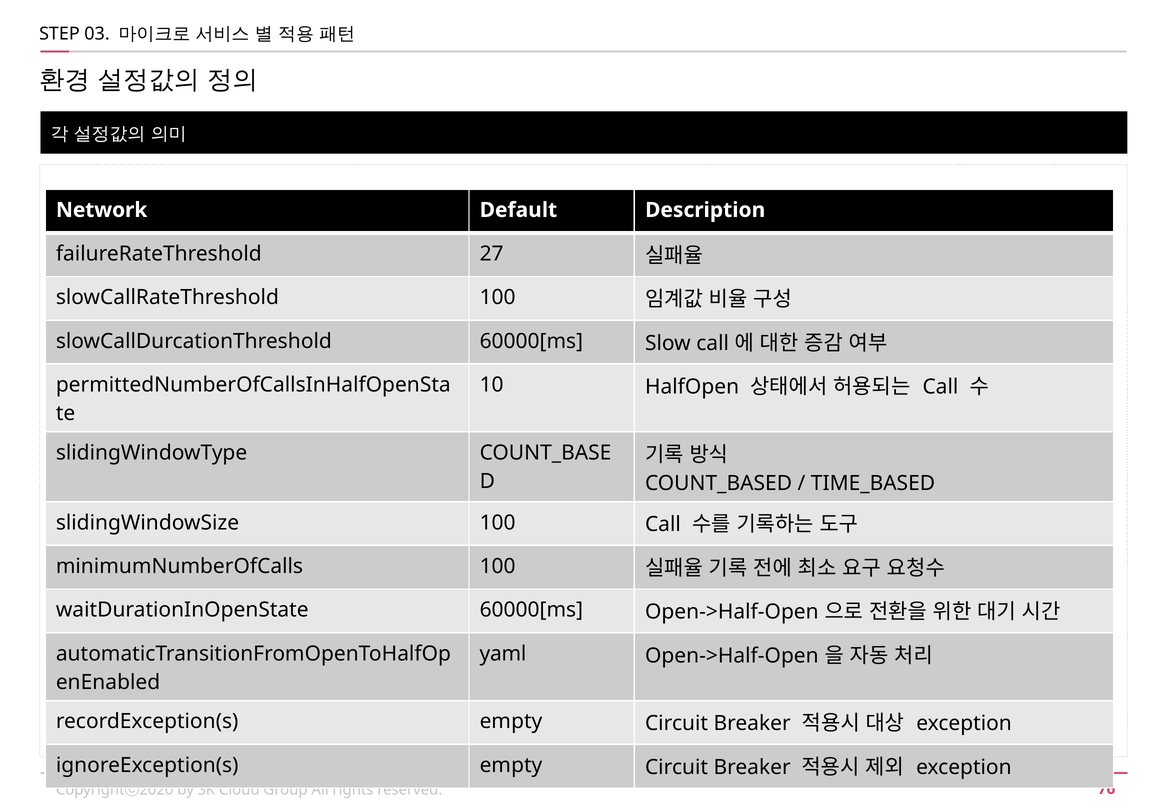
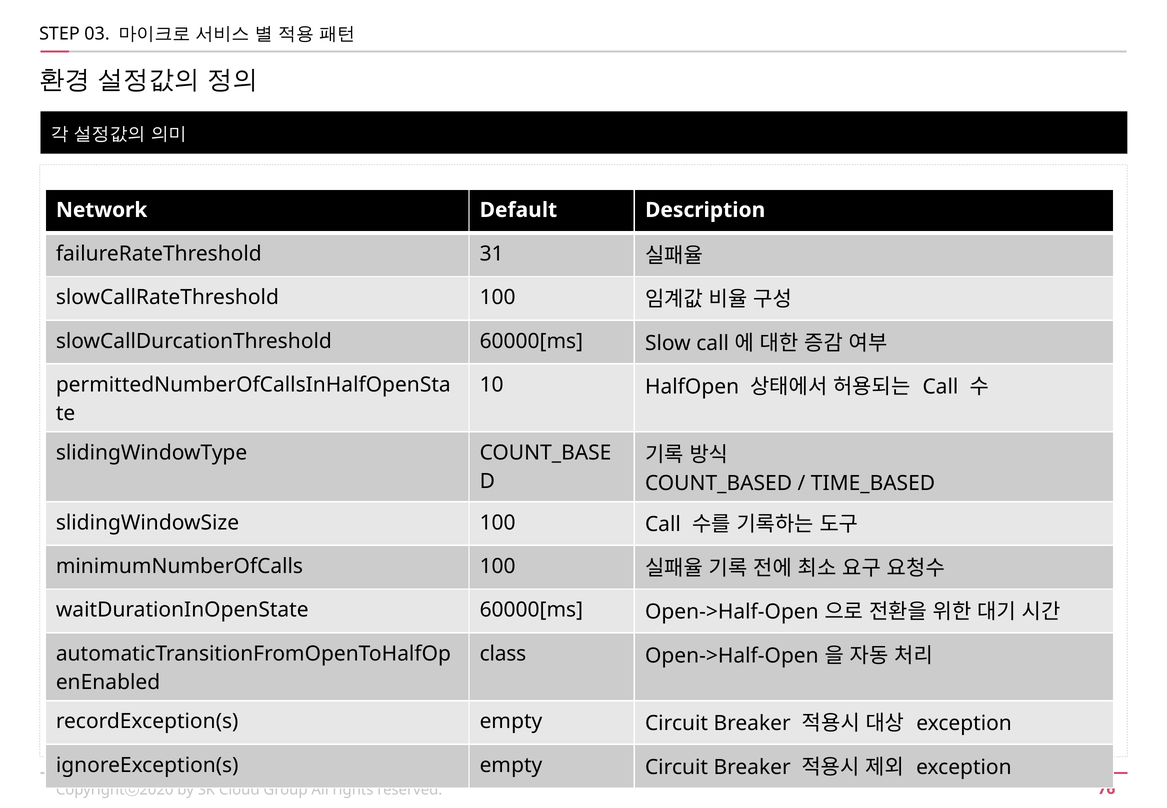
27: 27 -> 31 (492, 254)
yaml: yaml -> class (503, 654)
